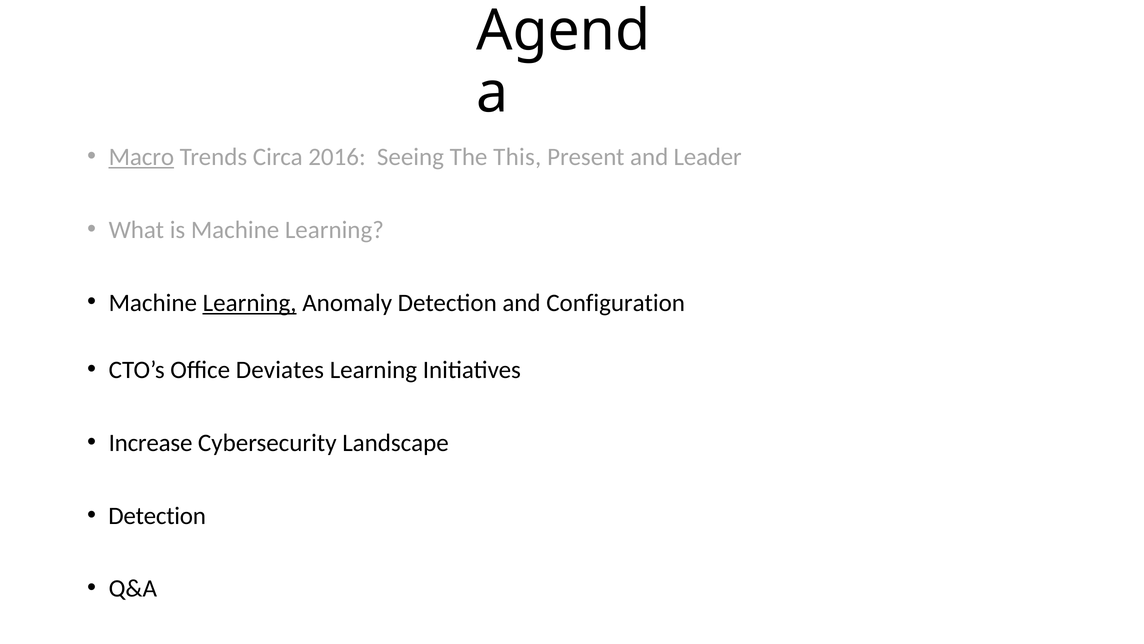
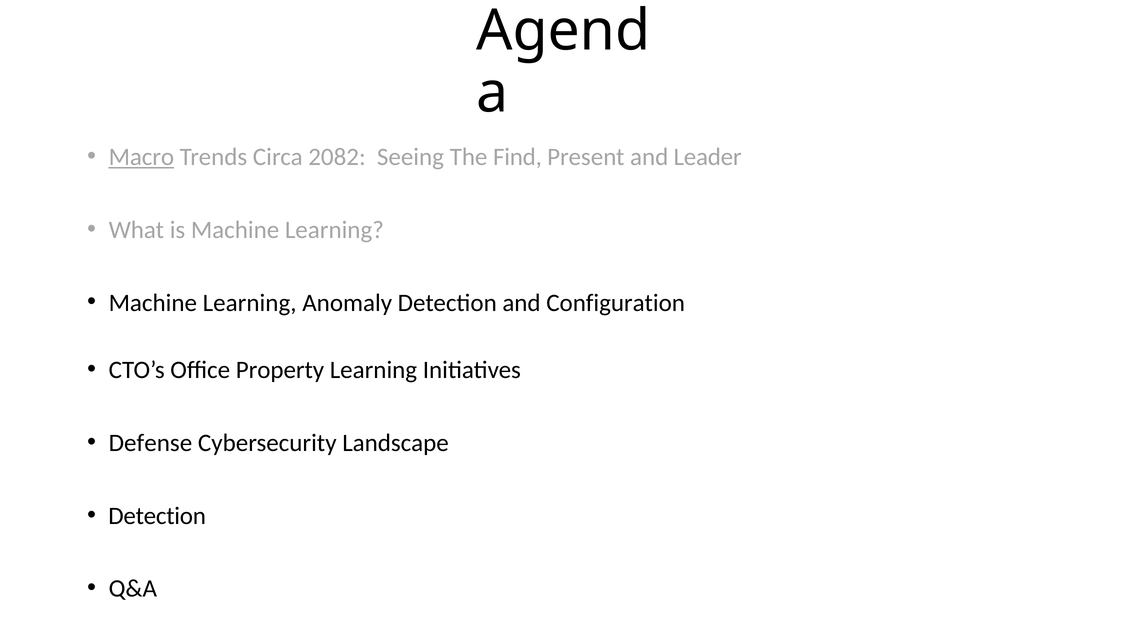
2016: 2016 -> 2082 (337, 157)
This: This -> Find (517, 157)
Learning underline: present -> none (250, 303)
Deviates: Deviates -> Property (280, 370)
Increase: Increase -> Defense (150, 443)
